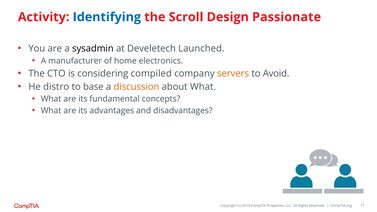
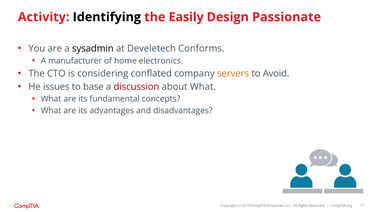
Identifying colour: blue -> black (107, 17)
Scroll: Scroll -> Easily (186, 17)
Launched: Launched -> Conforms (201, 49)
compiled: compiled -> conflated (151, 74)
distro: distro -> issues (56, 87)
discussion colour: orange -> red (136, 87)
